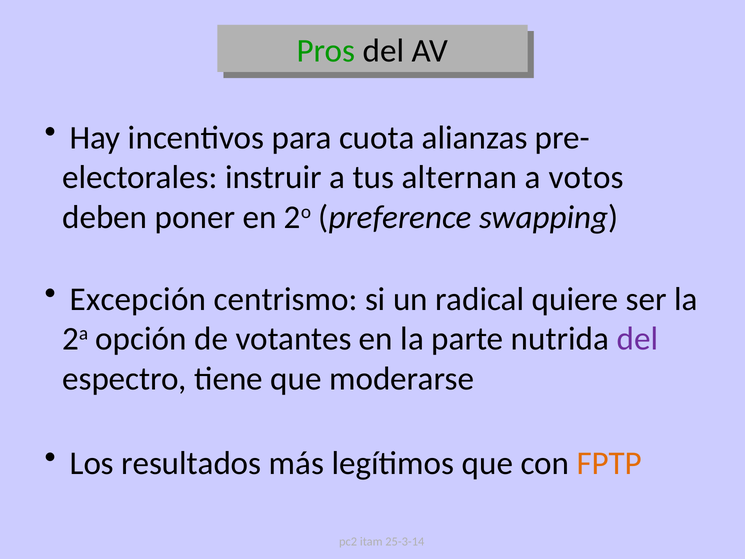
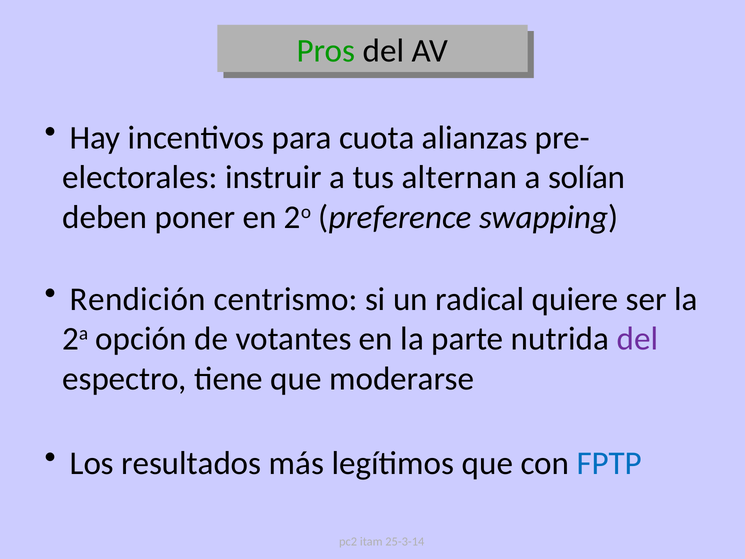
votos: votos -> solían (587, 177)
Excepción: Excepción -> Rendición (138, 299)
FPTP colour: orange -> blue (609, 463)
